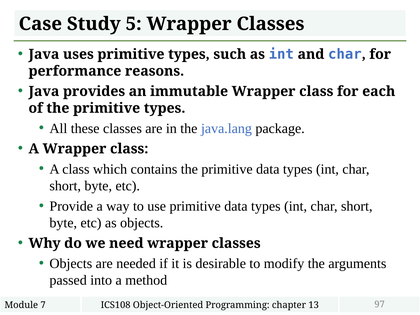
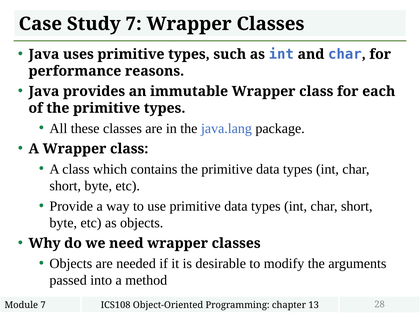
Study 5: 5 -> 7 (134, 24)
97: 97 -> 28 (380, 304)
